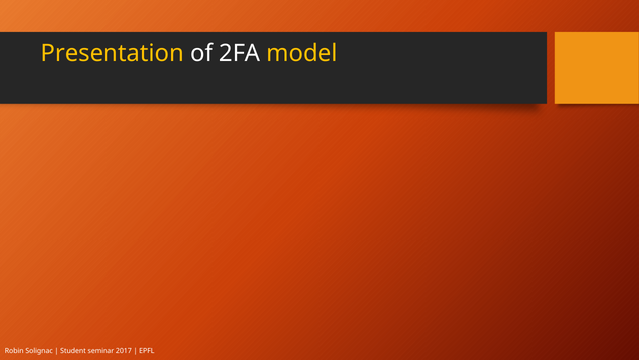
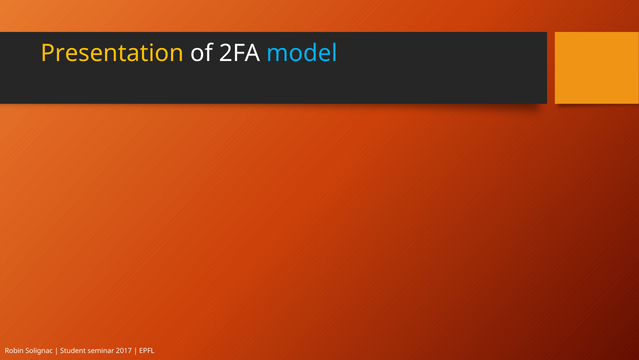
model colour: yellow -> light blue (302, 53)
